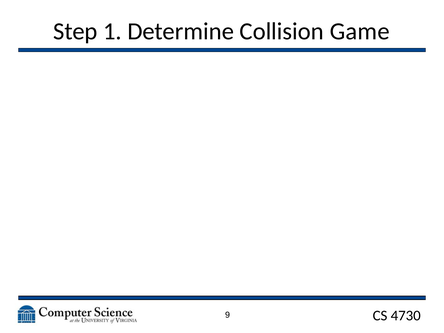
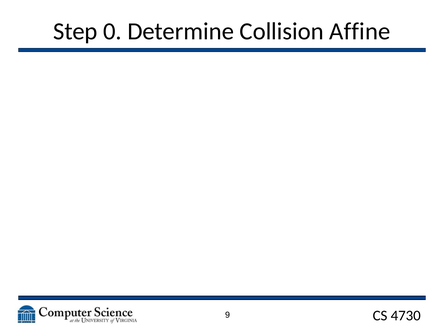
1: 1 -> 0 (112, 31)
Game: Game -> Affine (360, 31)
